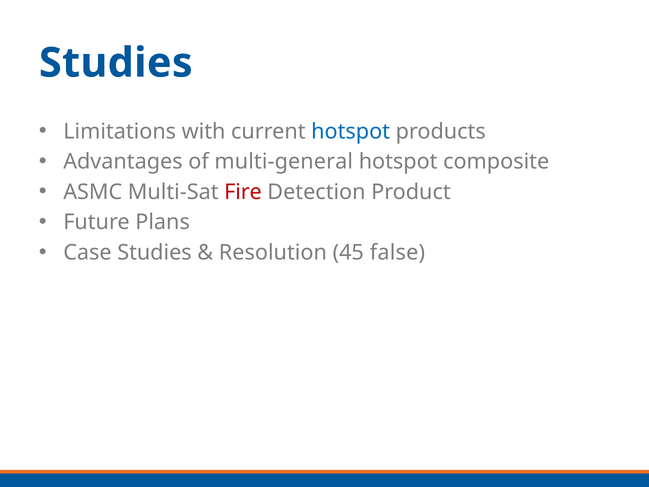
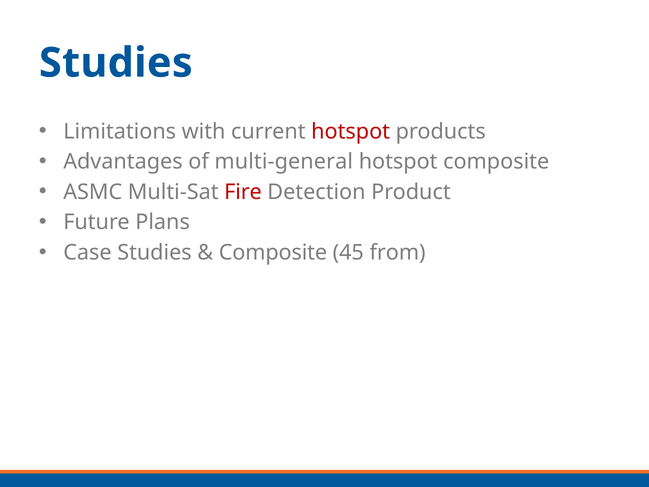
hotspot colour: blue -> red (351, 131)
Resolution: Resolution -> Composite (273, 252)
false: false -> from (398, 252)
